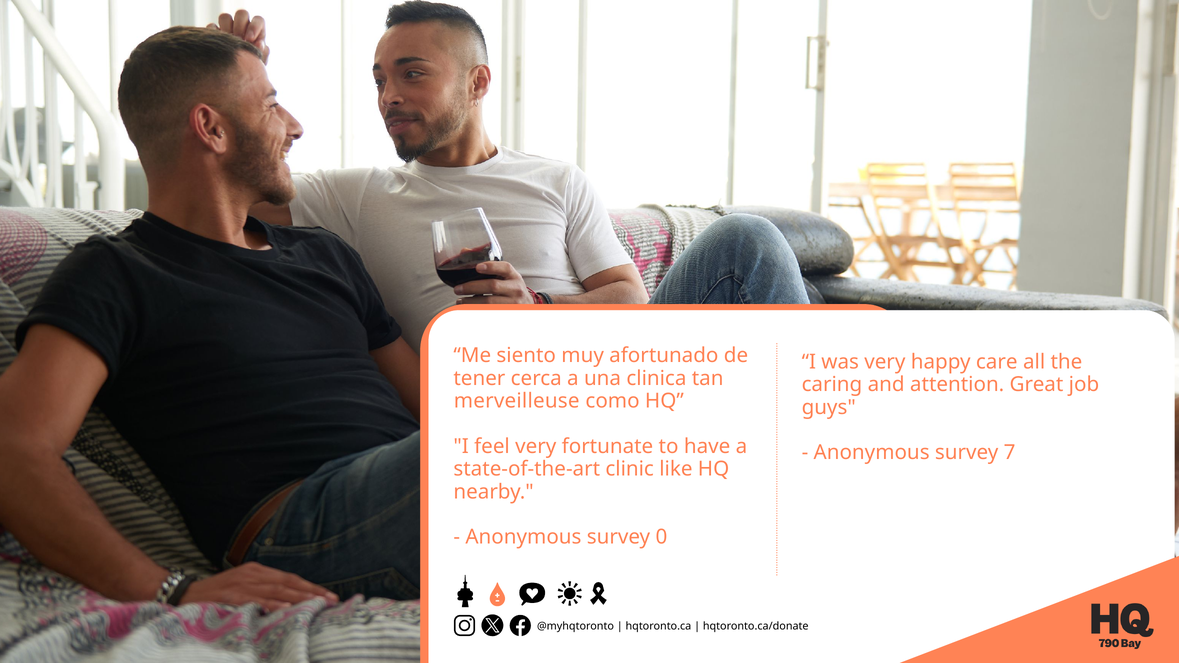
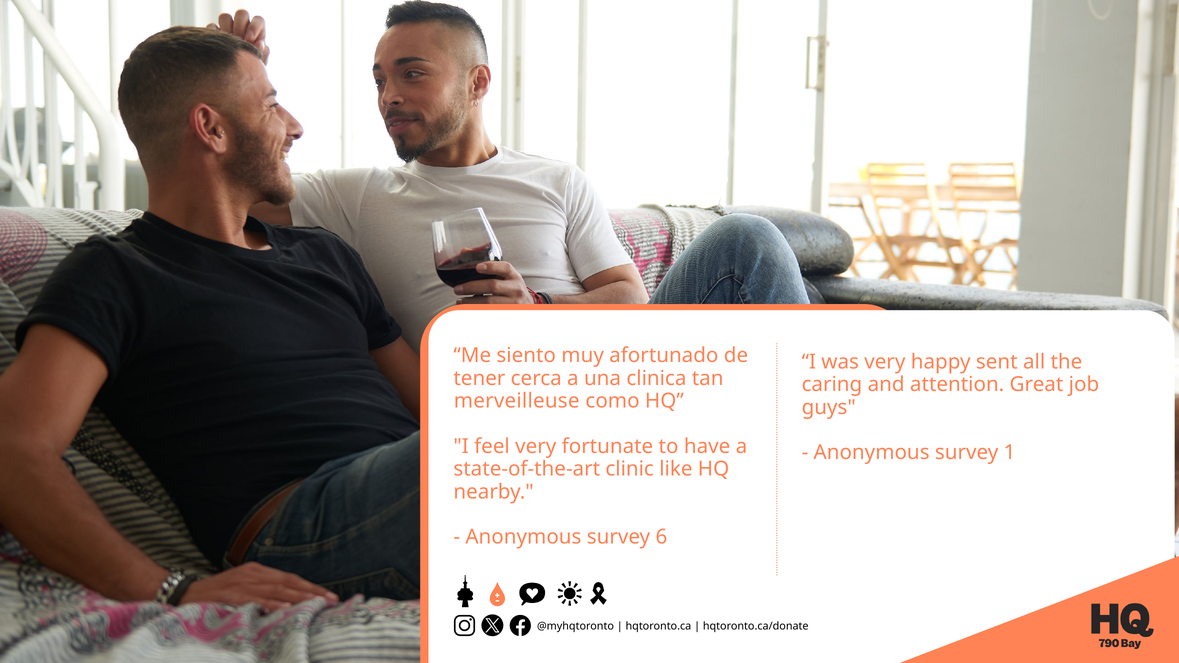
care: care -> sent (997, 362)
7: 7 -> 1 (1010, 453)
0: 0 -> 6 (661, 537)
